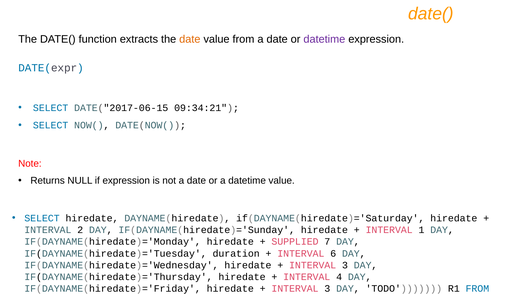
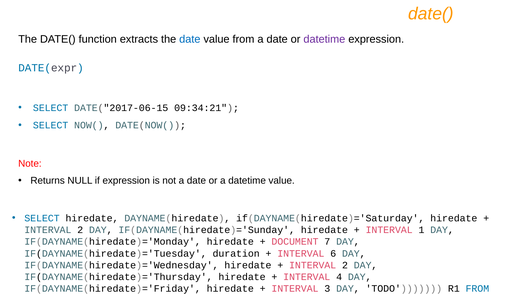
date colour: orange -> blue (190, 39)
SUPPLIED: SUPPLIED -> DOCUMENT (295, 242)
3: 3 -> 2 (345, 265)
